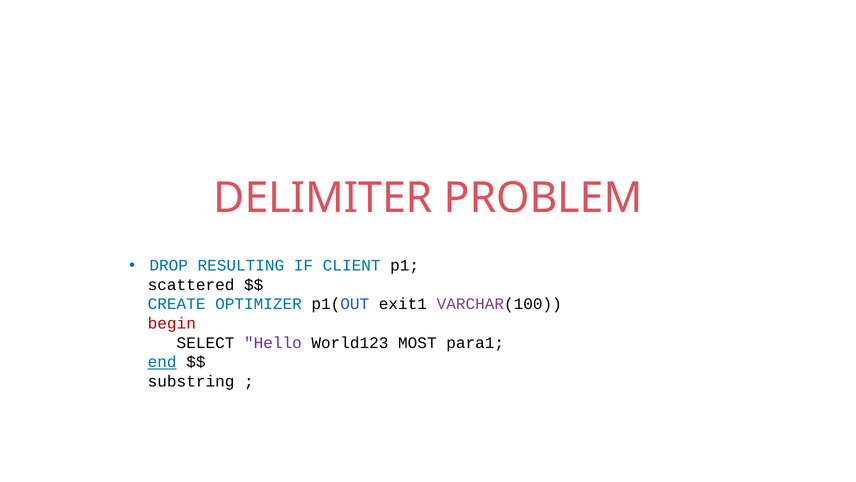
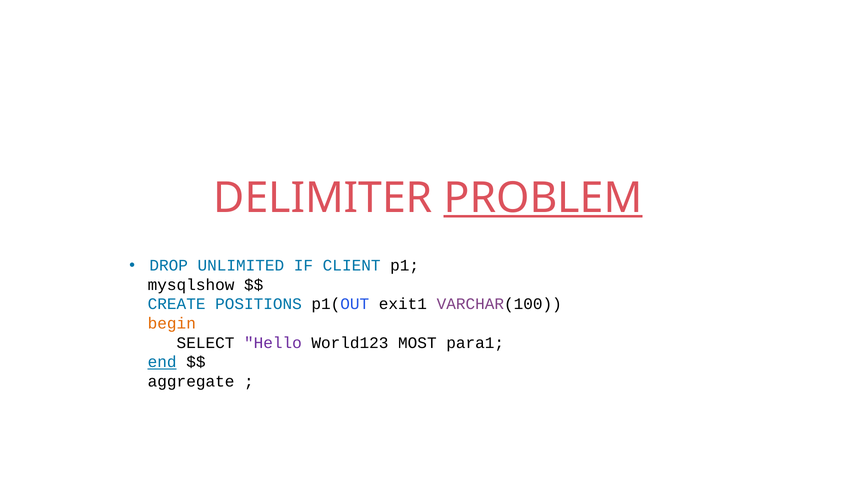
PROBLEM underline: none -> present (543, 198)
RESULTING: RESULTING -> UNLIMITED (241, 265)
scattered: scattered -> mysqlshow (191, 285)
OPTIMIZER: OPTIMIZER -> POSITIONS (258, 304)
begin colour: red -> orange (172, 323)
substring: substring -> aggregate (191, 381)
